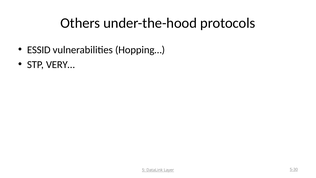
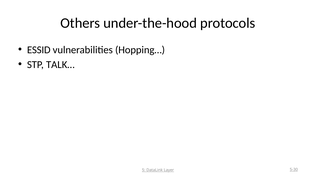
VERY…: VERY… -> TALK… (60, 64)
